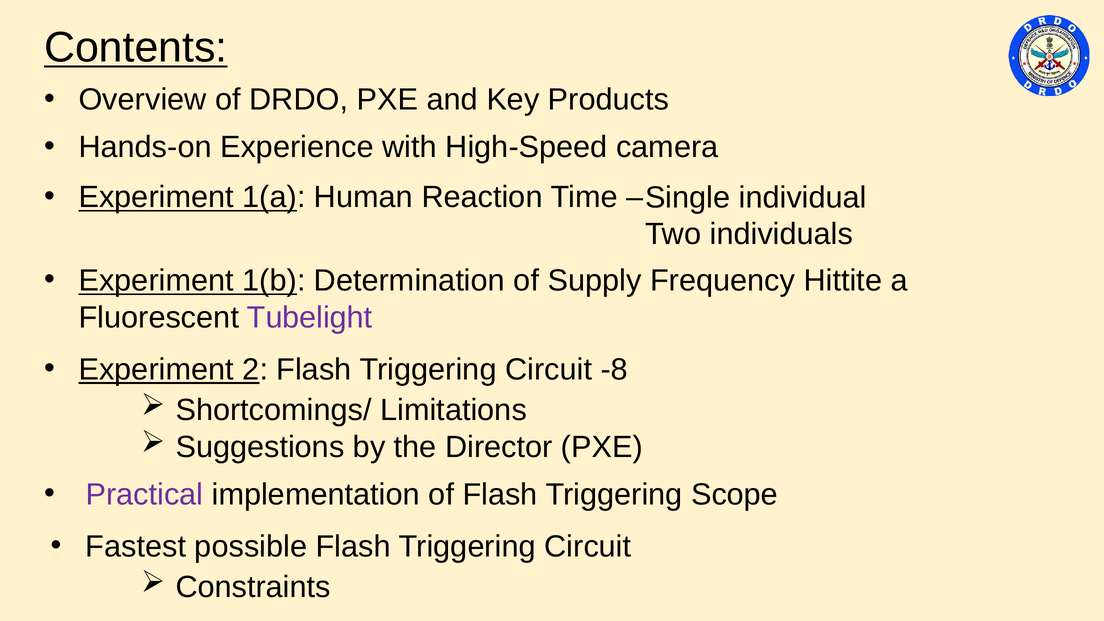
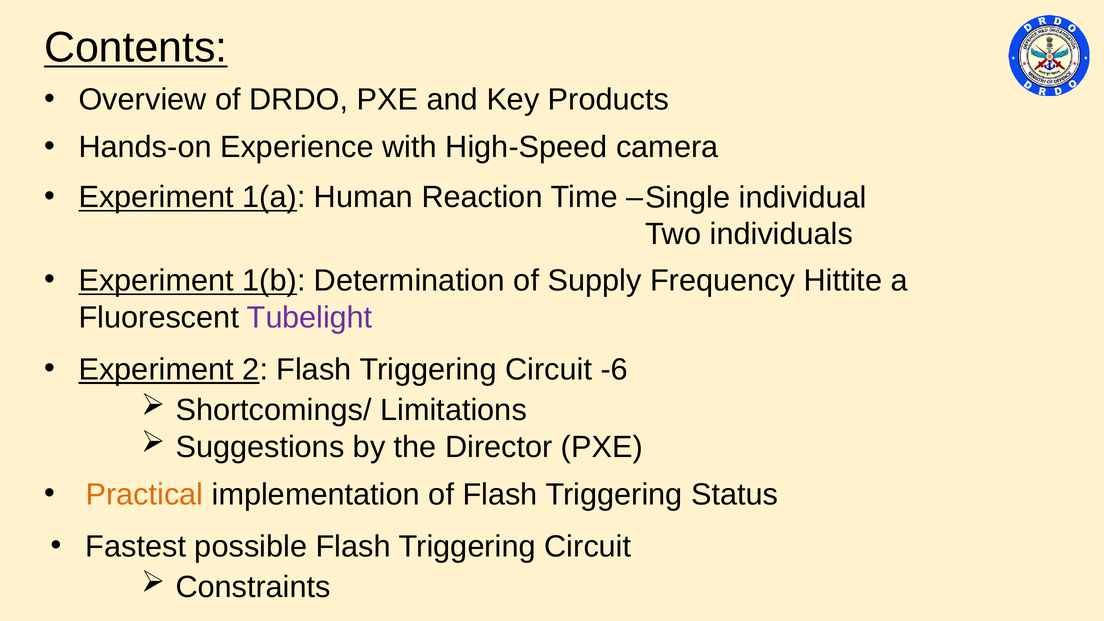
-8: -8 -> -6 (614, 370)
Practical colour: purple -> orange (144, 495)
Scope: Scope -> Status (735, 495)
